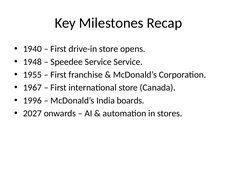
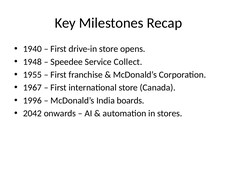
Service Service: Service -> Collect (128, 62)
2027: 2027 -> 2042 (32, 113)
